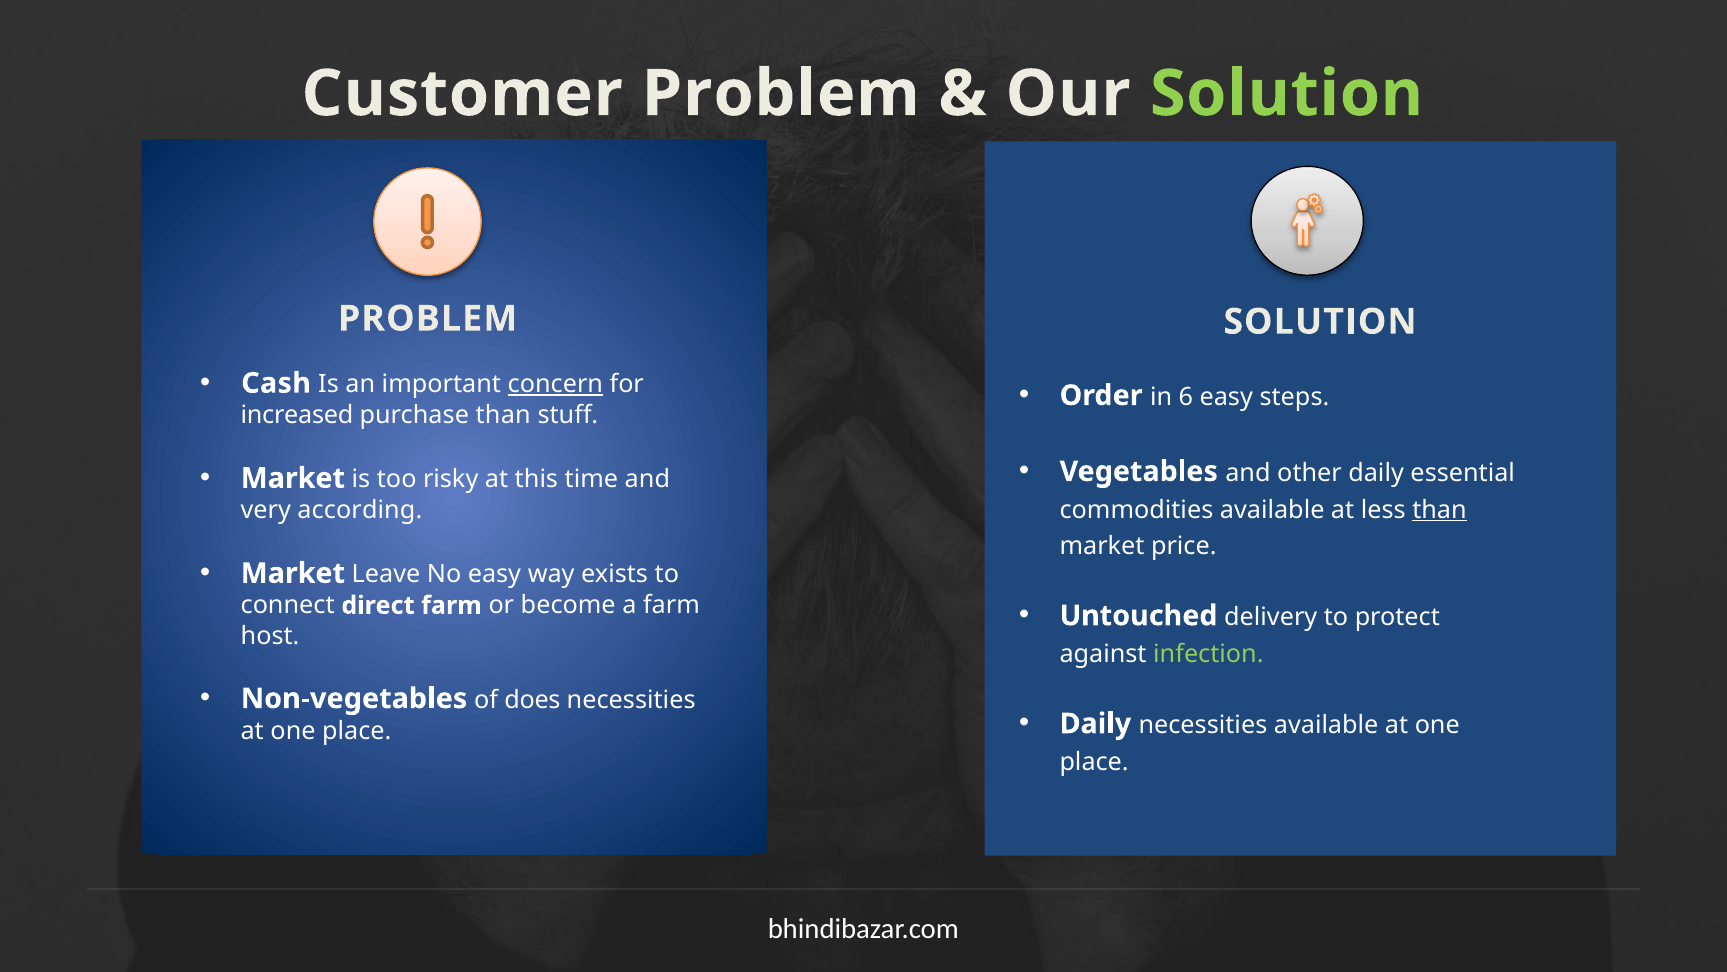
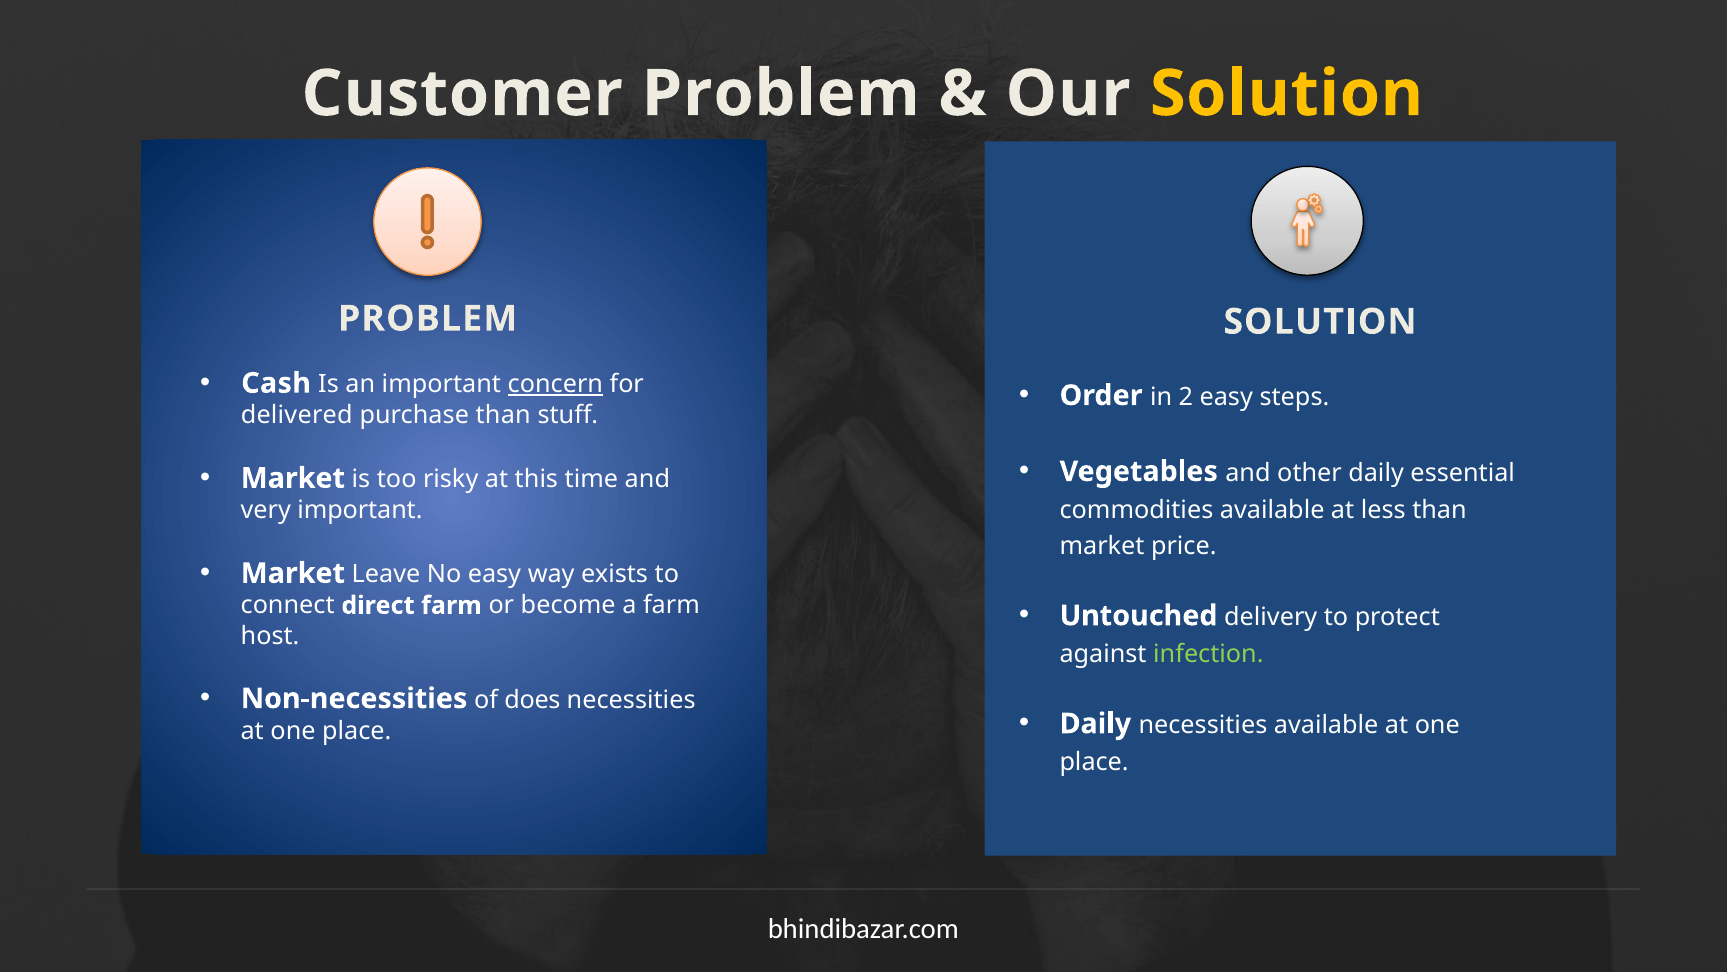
Solution colour: light green -> yellow (1287, 94)
6: 6 -> 2 (1186, 397)
increased: increased -> delivered (297, 415)
than underline: present -> none (1439, 510)
very according: according -> important (360, 510)
Non-vegetables: Non-vegetables -> Non-necessities (354, 698)
